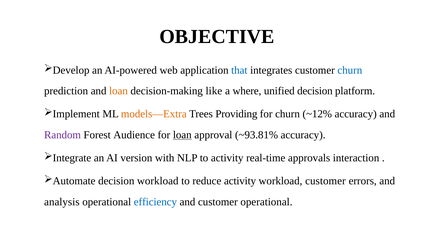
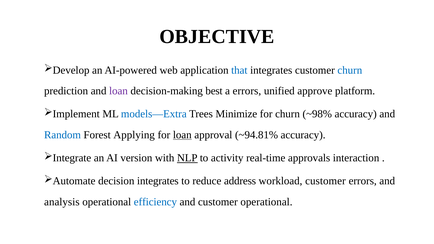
loan colour: orange -> purple (118, 91)
like: like -> best (214, 91)
a where: where -> errors (247, 91)
unified decision: decision -> approve (315, 91)
models—Extra colour: orange -> blue (154, 114)
Providing: Providing -> Minimize (236, 114)
~12%: ~12% -> ~98% (317, 114)
Random colour: purple -> blue (63, 135)
Audience: Audience -> Applying (134, 135)
~93.81%: ~93.81% -> ~94.81% (257, 135)
NLP underline: none -> present (187, 158)
decision workload: workload -> integrates (158, 181)
reduce activity: activity -> address (240, 181)
